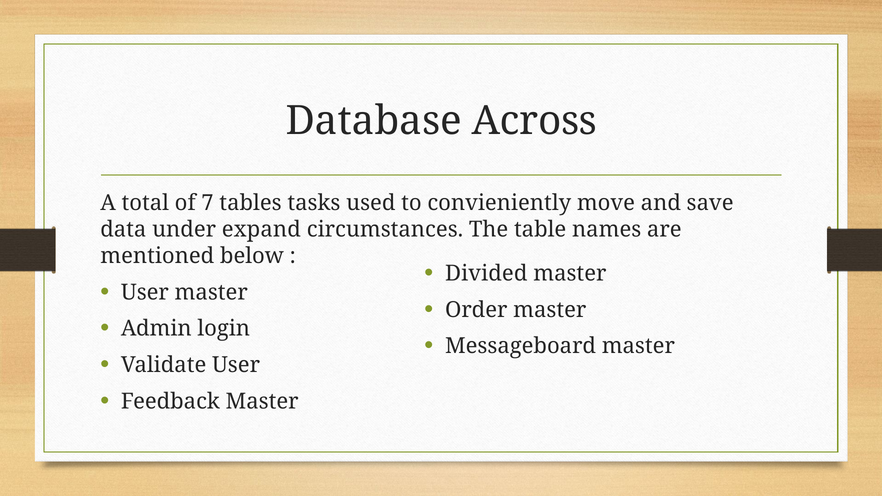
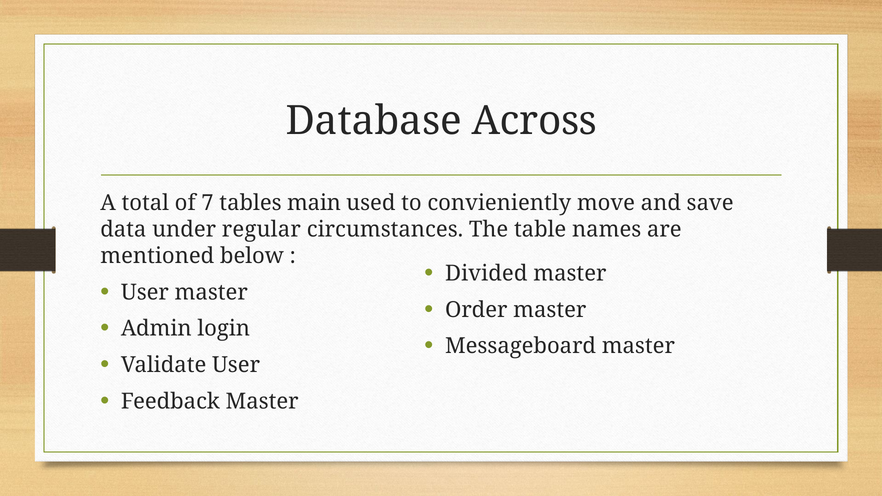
tasks: tasks -> main (314, 203)
expand: expand -> regular (261, 230)
